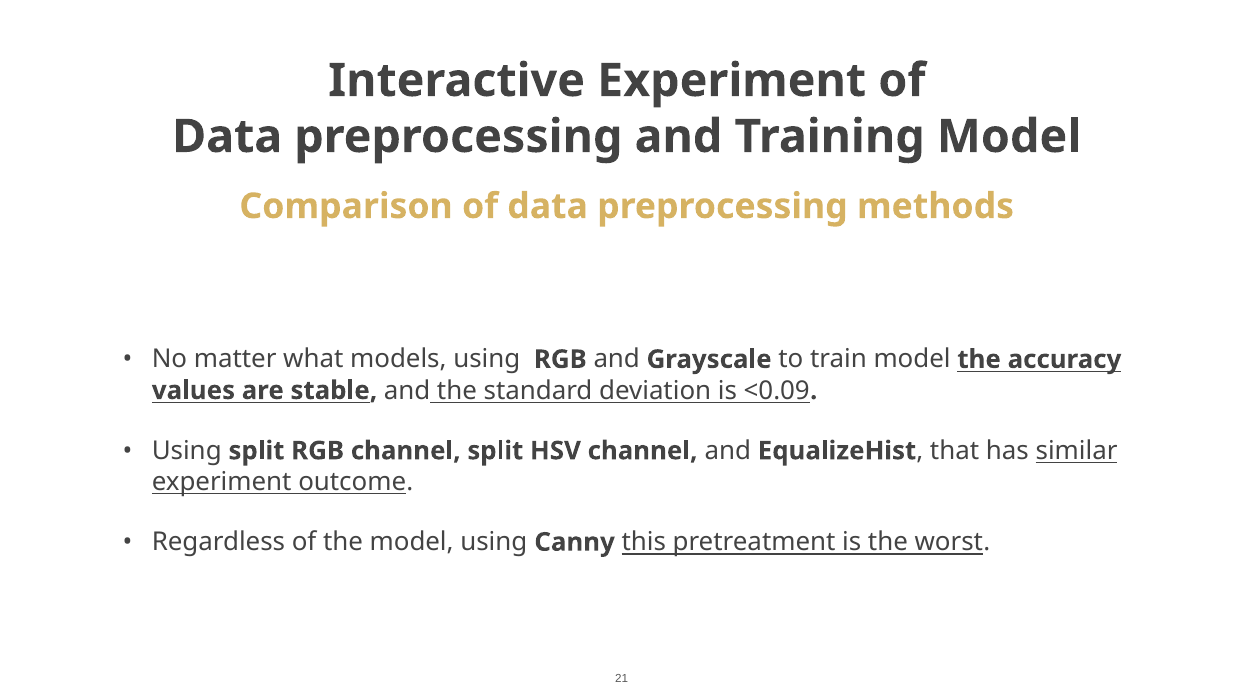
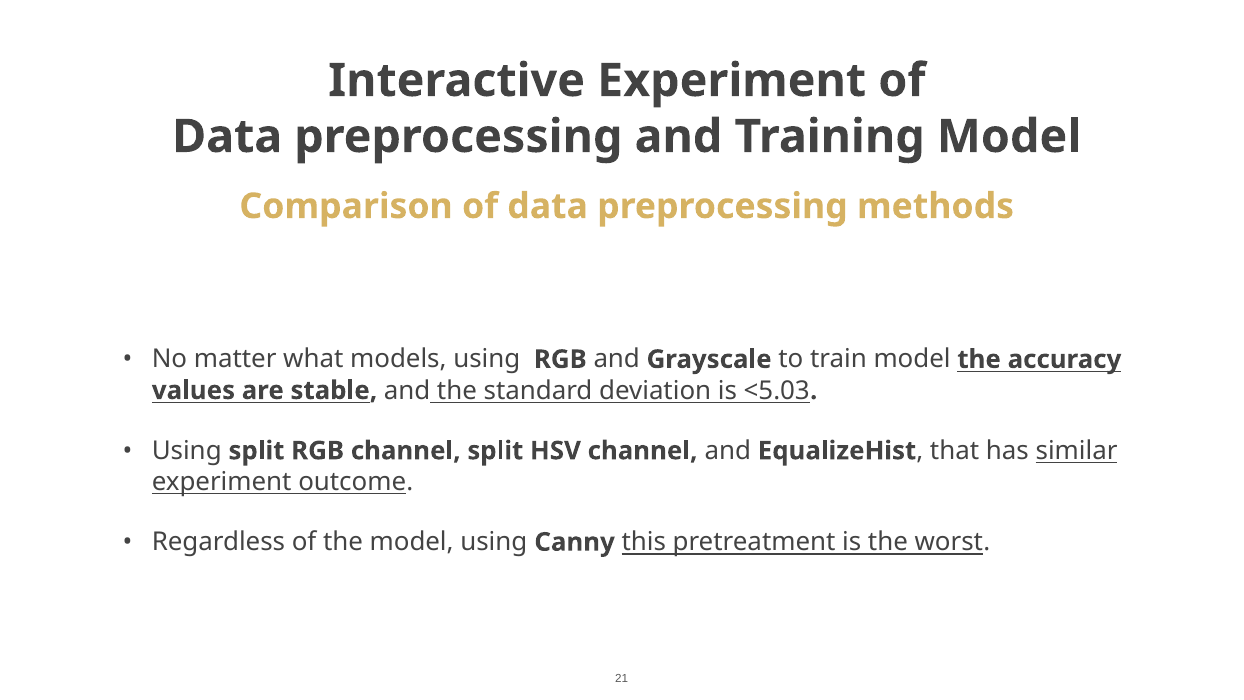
<0.09: <0.09 -> <5.03 (777, 390)
